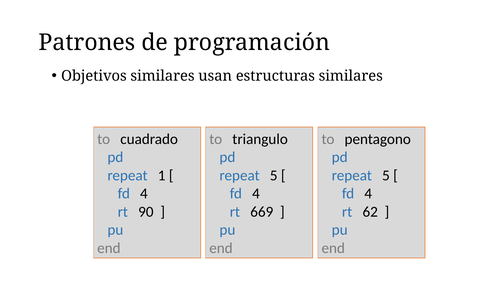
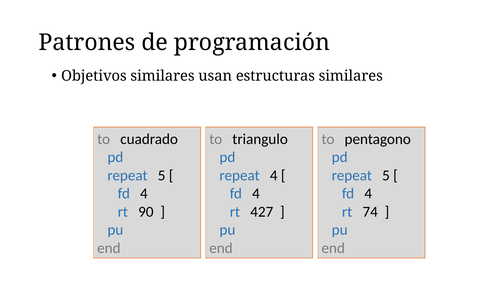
1: 1 -> 5 (162, 175)
5: 5 -> 4 (274, 175)
669: 669 -> 427 (262, 211)
62: 62 -> 74 (370, 211)
